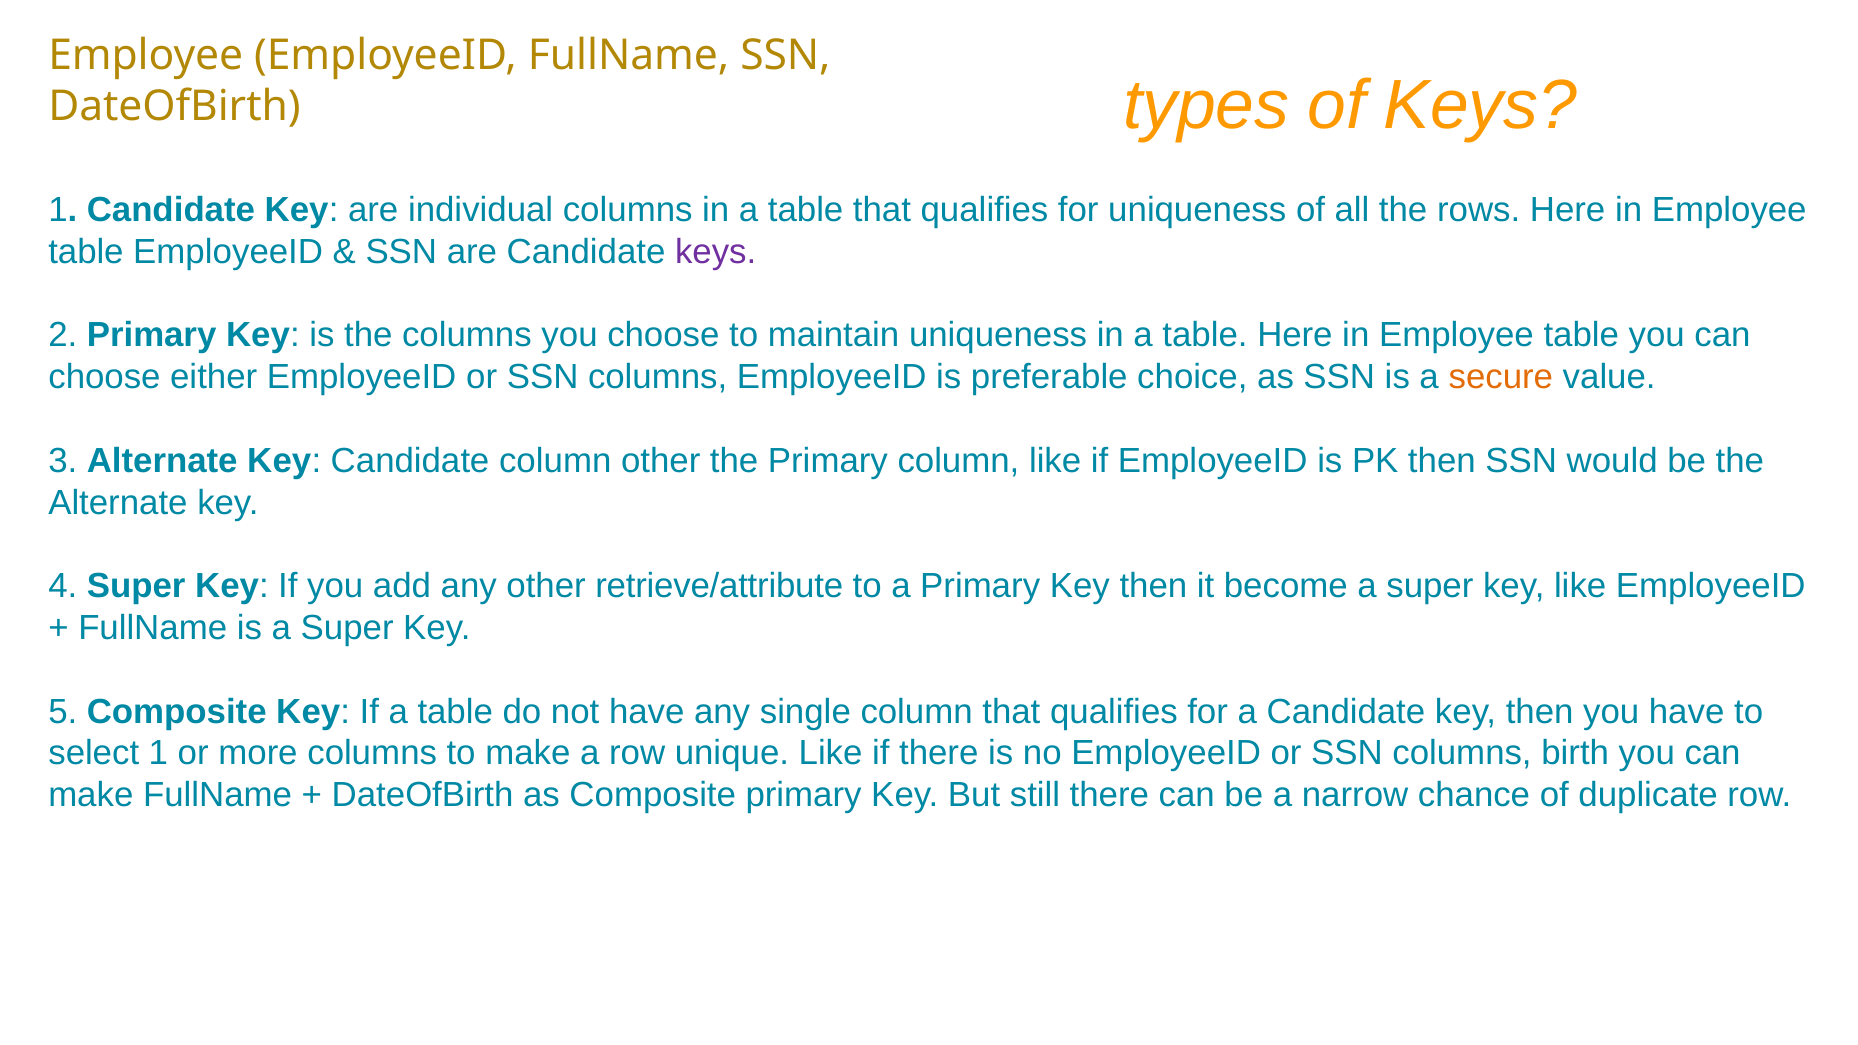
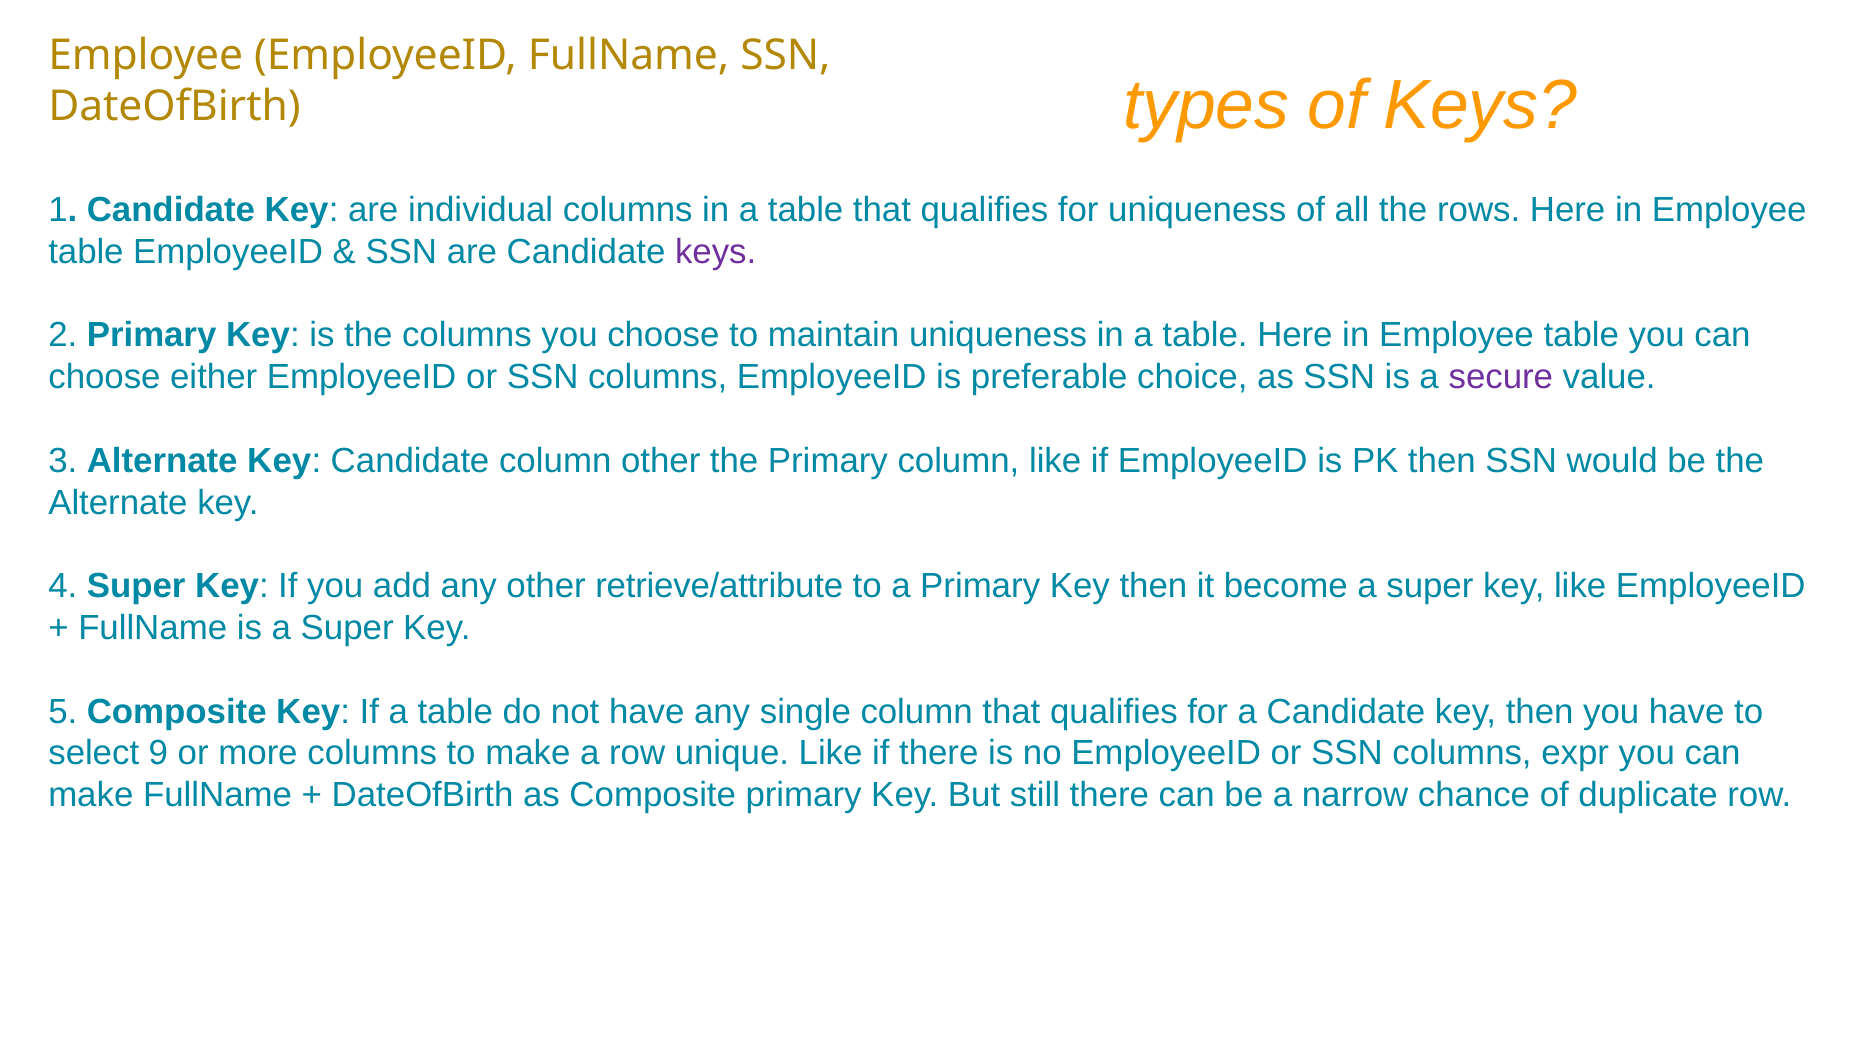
secure colour: orange -> purple (1501, 377)
select 1: 1 -> 9 (158, 753)
birth: birth -> expr (1575, 753)
